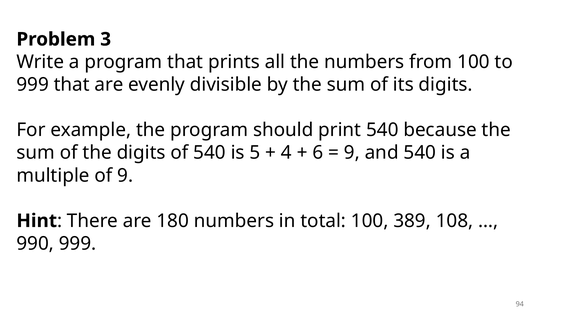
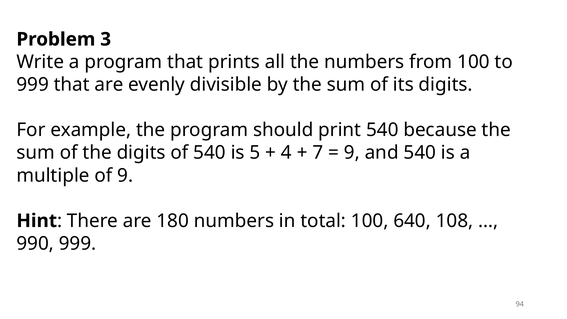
6: 6 -> 7 (318, 153)
389: 389 -> 640 (412, 221)
